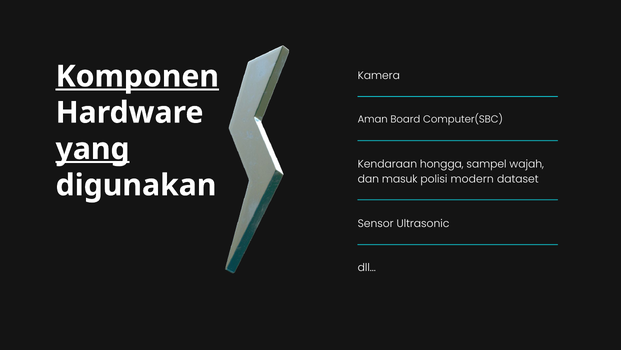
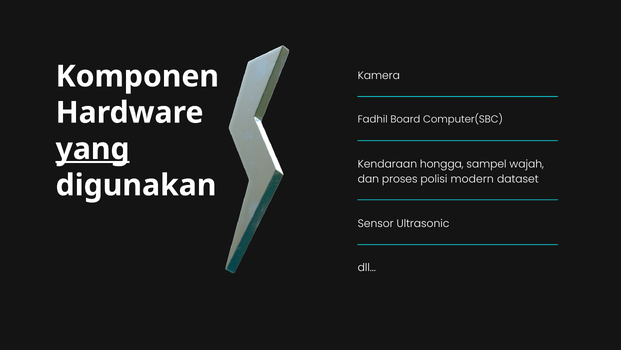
Komponen underline: present -> none (137, 76)
Aman: Aman -> Fadhil (373, 119)
masuk: masuk -> proses (400, 179)
